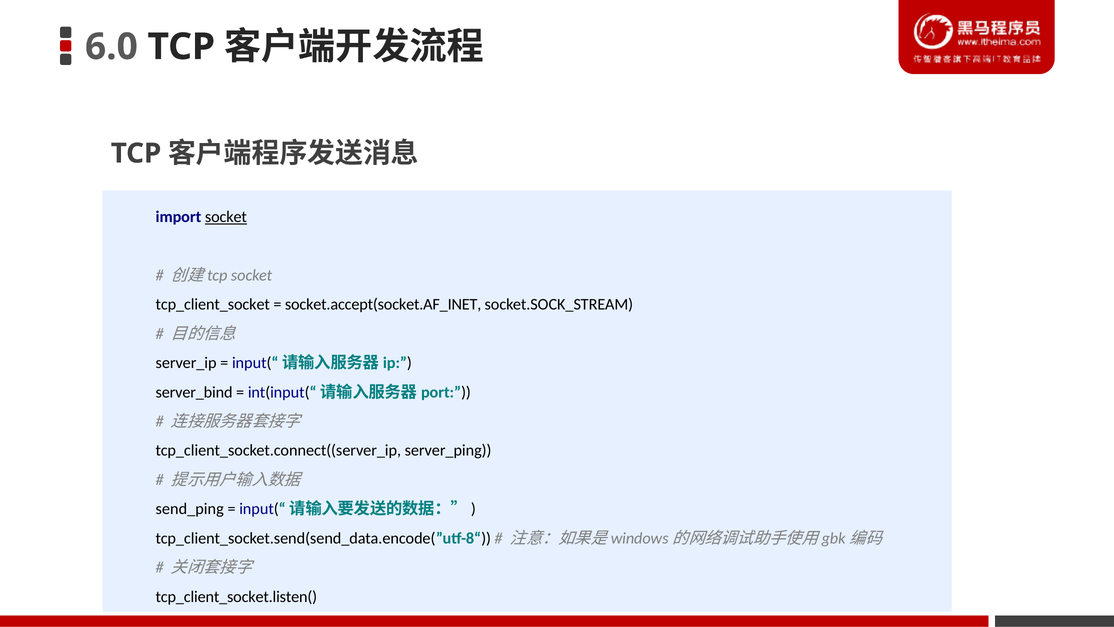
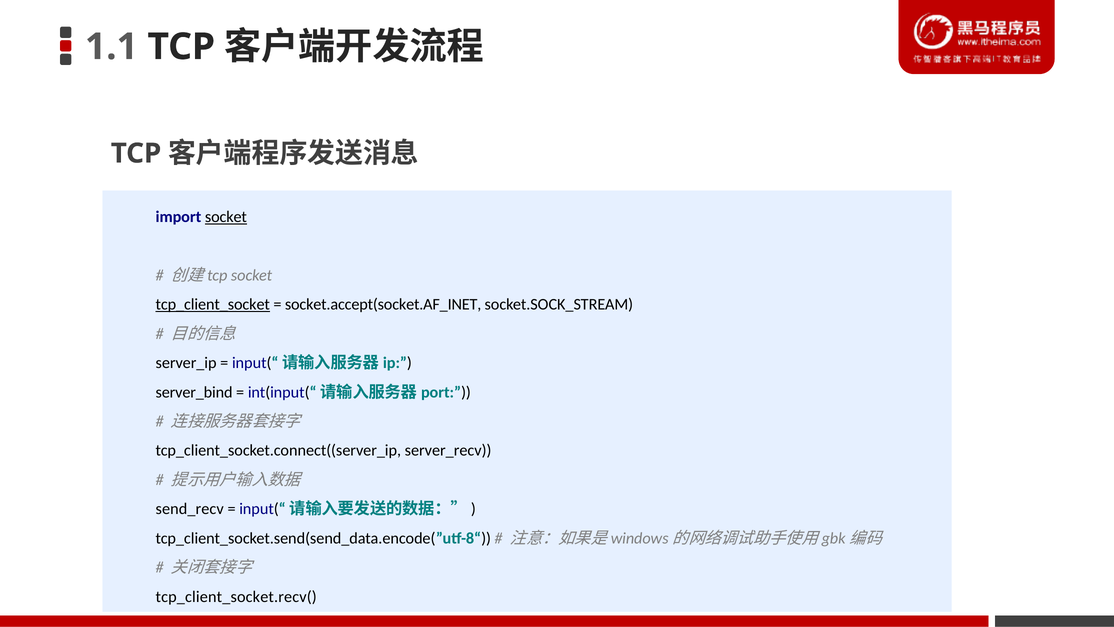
6.0: 6.0 -> 1.1 (111, 47)
tcp_client_socket underline: none -> present (213, 304)
server_ping: server_ping -> server_recv (448, 450)
send_ping: send_ping -> send_recv (190, 509)
tcp_client_socket.listen(: tcp_client_socket.listen( -> tcp_client_socket.recv( (236, 596)
